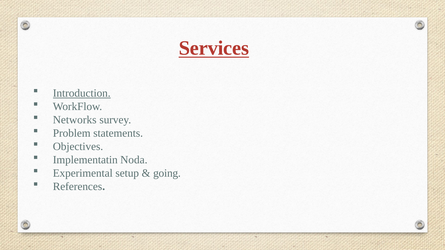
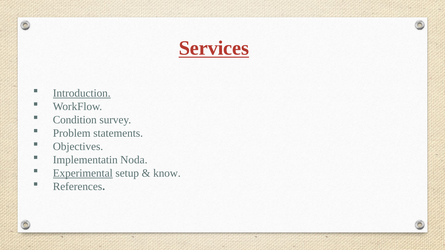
Networks: Networks -> Condition (75, 120)
Experimental underline: none -> present (83, 173)
going: going -> know (167, 173)
